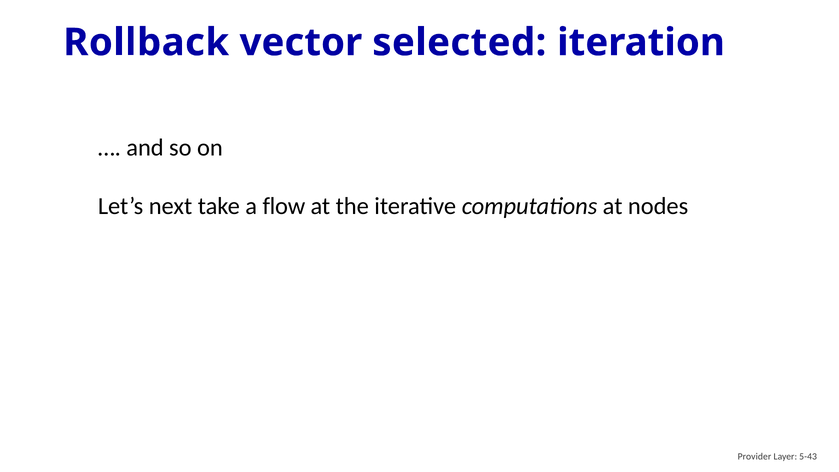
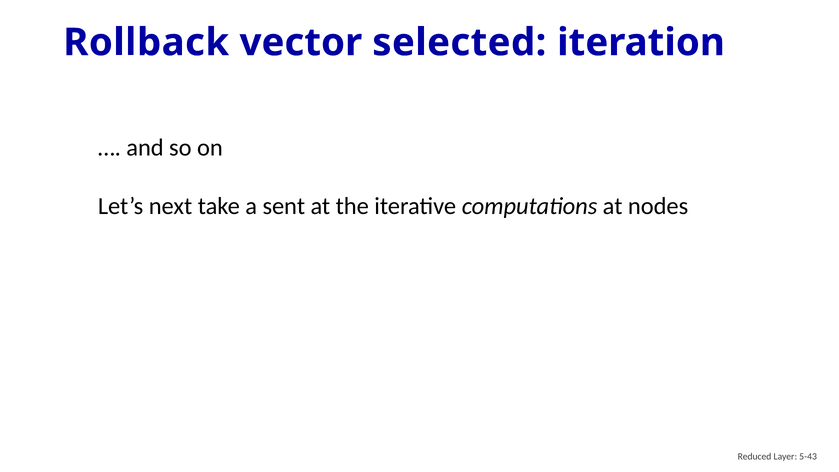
flow: flow -> sent (284, 206)
Provider: Provider -> Reduced (754, 456)
